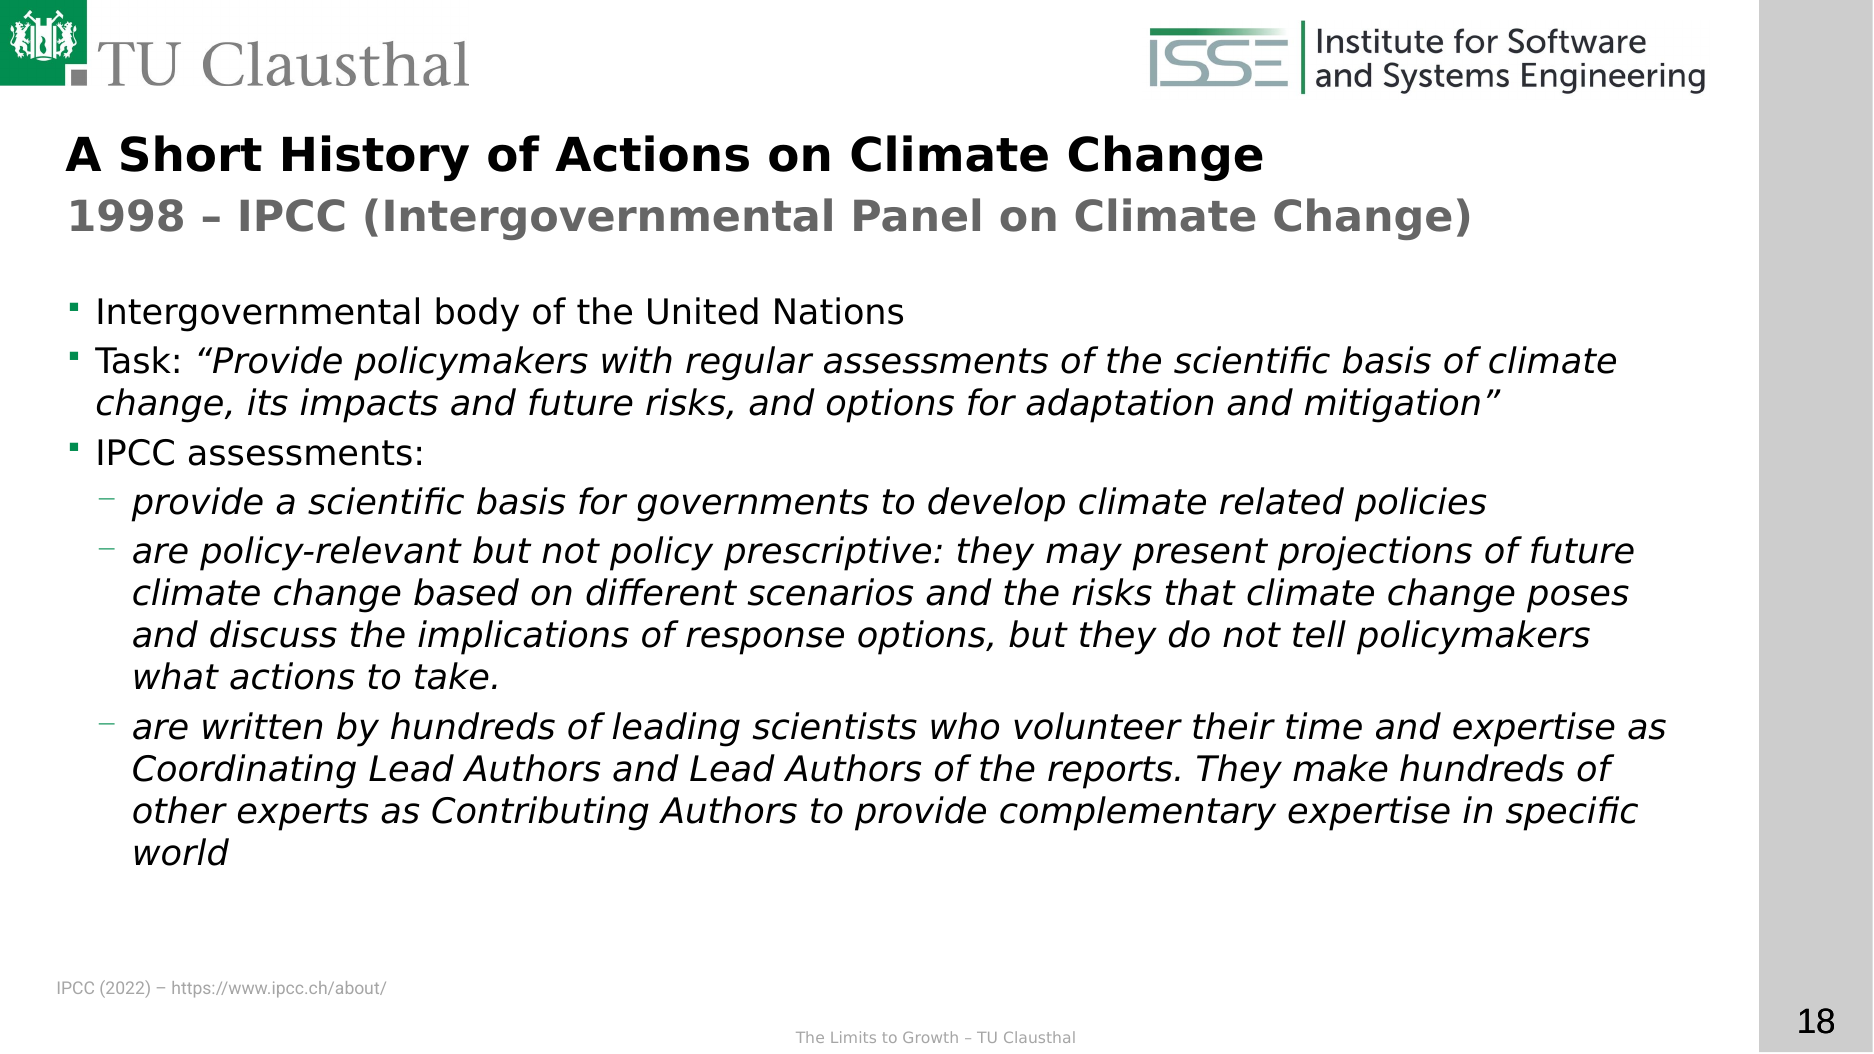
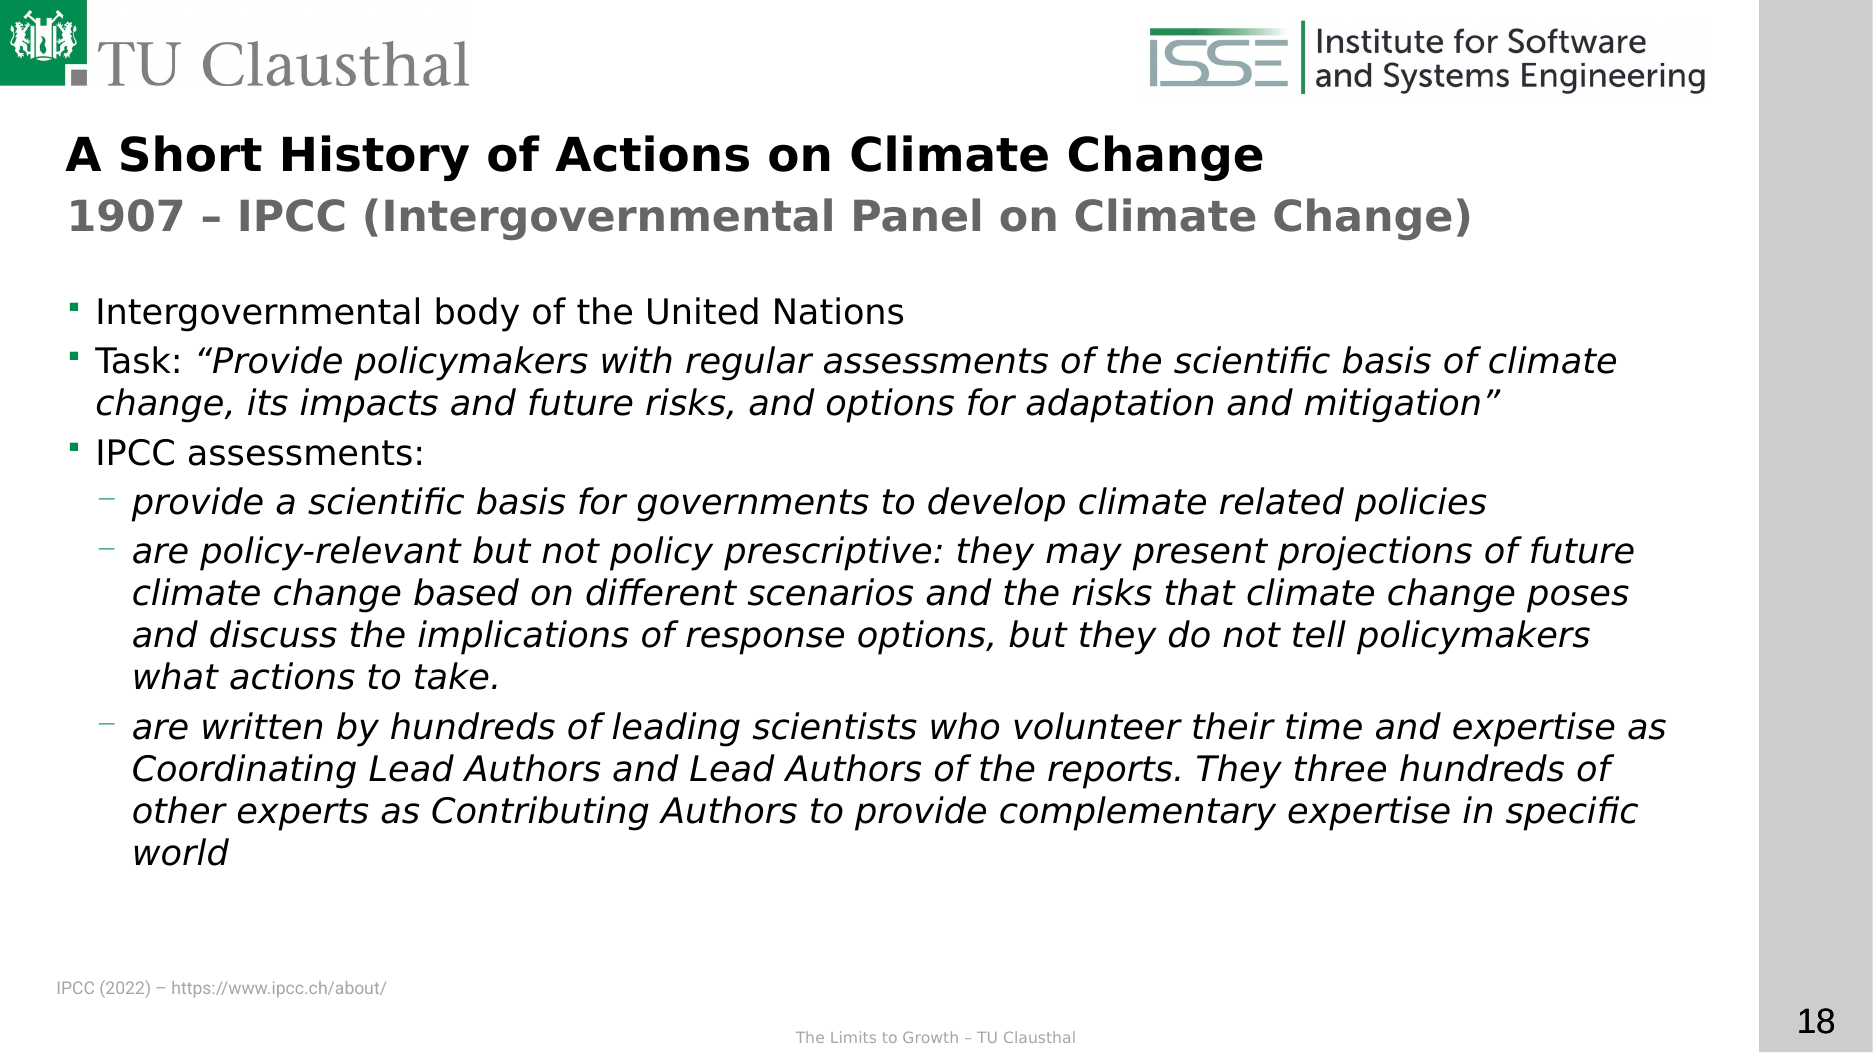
1998: 1998 -> 1907 (126, 217)
make: make -> three (1340, 770)
